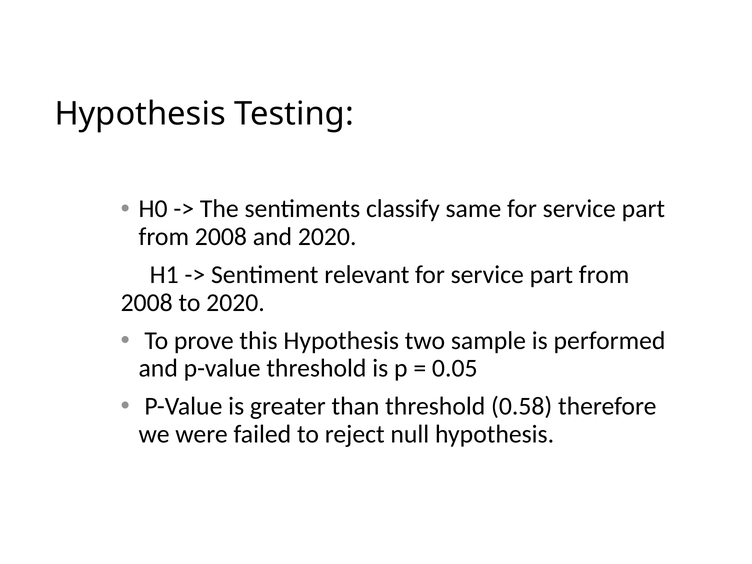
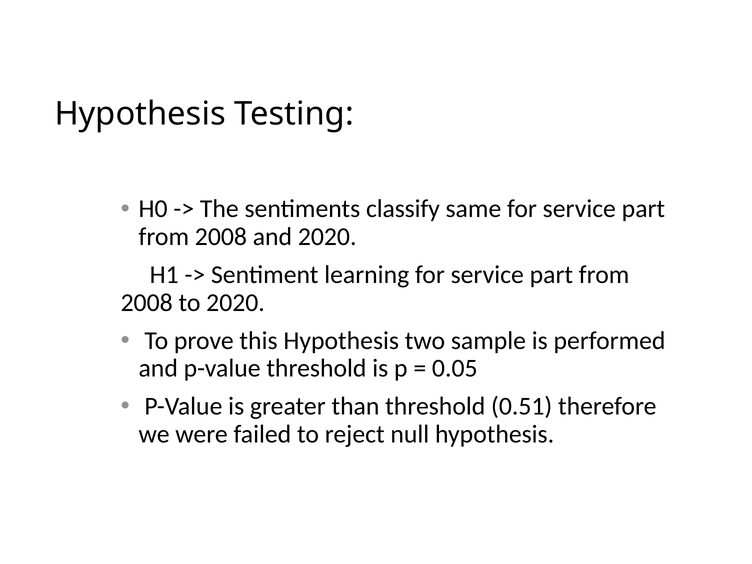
relevant: relevant -> learning (367, 275)
0.58: 0.58 -> 0.51 (522, 406)
